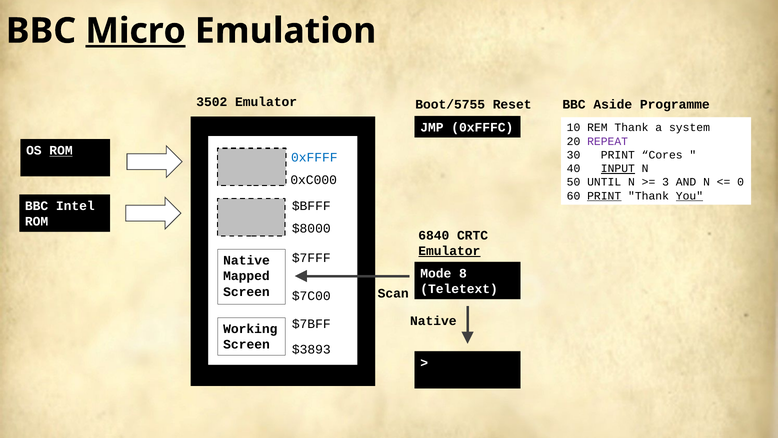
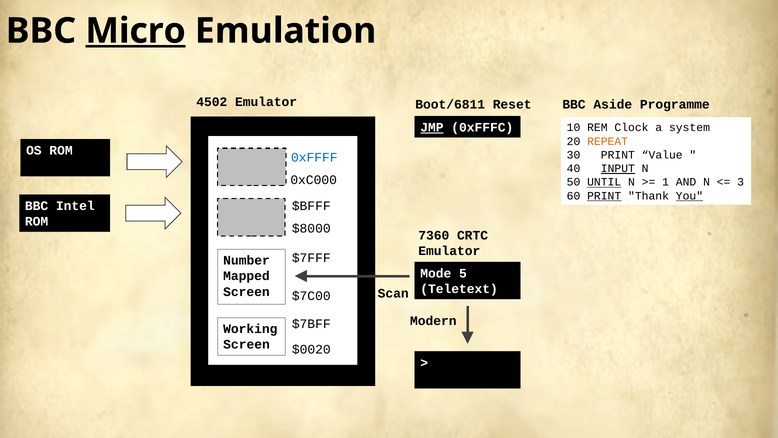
3502: 3502 -> 4502 (212, 102)
Boot/5755: Boot/5755 -> Boot/6811 (450, 104)
JMP underline: none -> present (432, 127)
REM Thank: Thank -> Clock (631, 128)
REPEAT colour: purple -> orange (608, 141)
ROM underline: present -> none (61, 150)
Cores: Cores -> Value (662, 155)
UNTIL underline: none -> present (604, 182)
3: 3 -> 1 (666, 182)
0: 0 -> 3 (741, 182)
6840: 6840 -> 7360 (434, 235)
Emulator underline: present -> none (449, 251)
Native: Native -> Number (247, 260)
8: 8 -> 5 (463, 273)
$7BFF Native: Native -> Modern (433, 321)
$3893: $3893 -> $0020 (311, 349)
